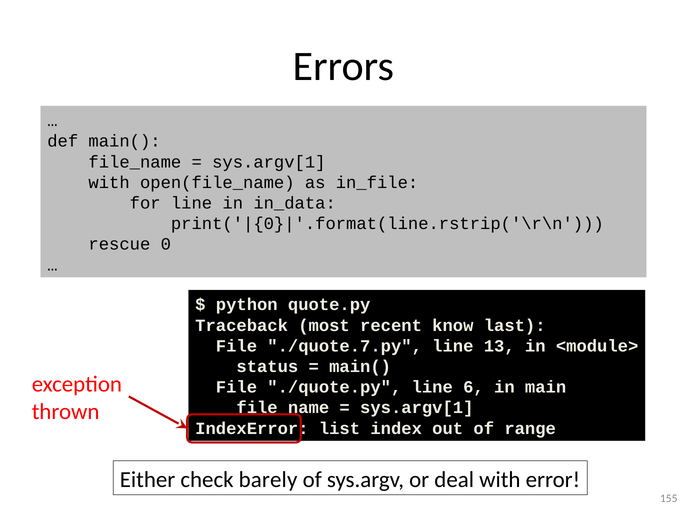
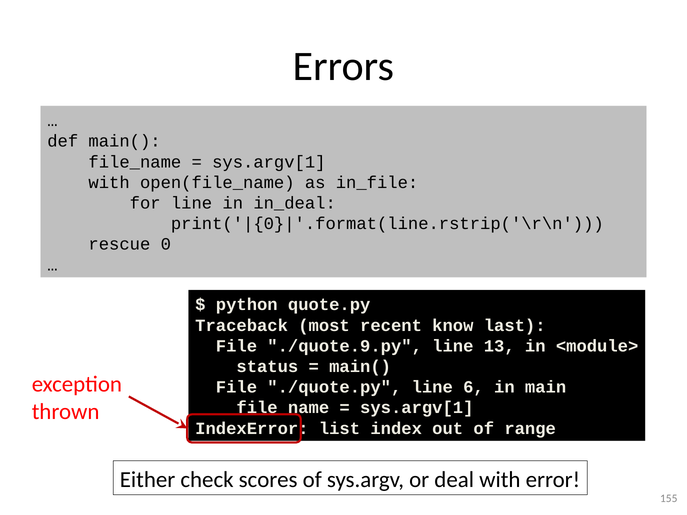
in_data: in_data -> in_deal (295, 203)
./quote.7.py: ./quote.7.py -> ./quote.9.py (345, 346)
barely: barely -> scores (268, 480)
